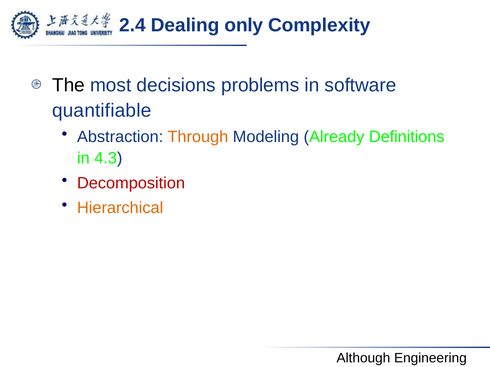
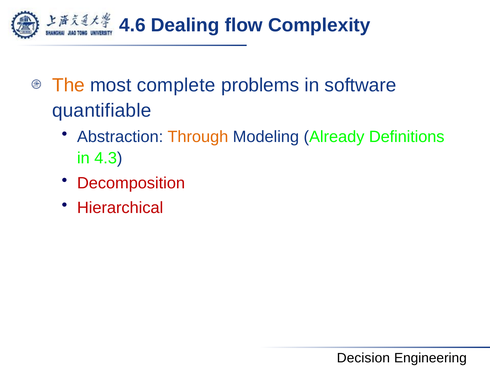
2.4: 2.4 -> 4.6 (132, 25)
only: only -> flow (244, 25)
The colour: black -> orange (68, 85)
decisions: decisions -> complete (176, 85)
Hierarchical colour: orange -> red (120, 208)
Although: Although -> Decision (363, 359)
